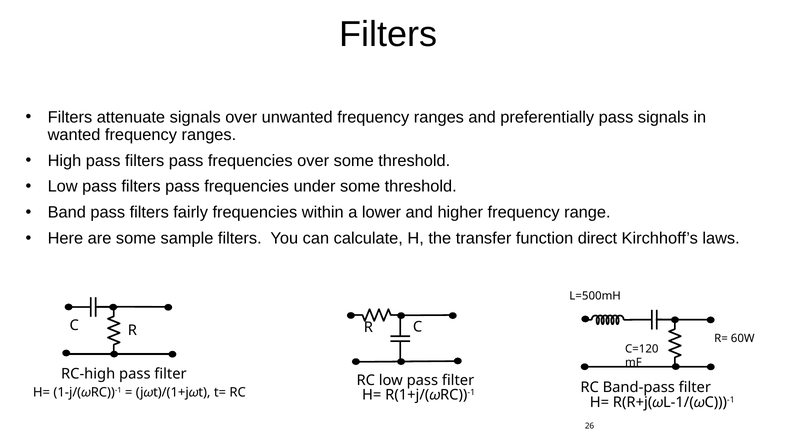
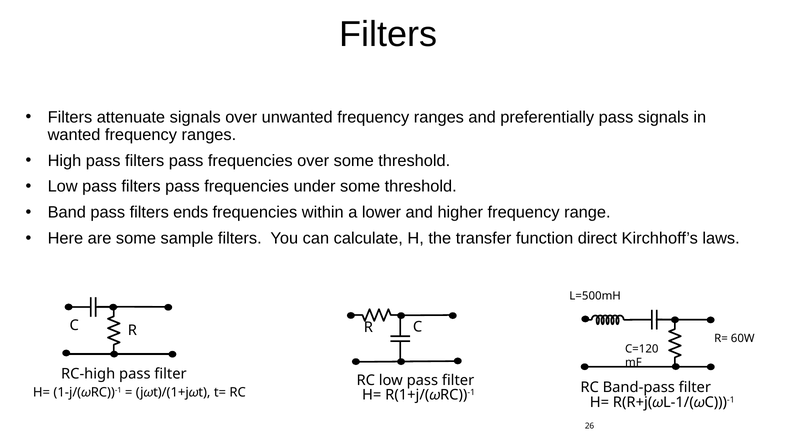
fairly: fairly -> ends (191, 212)
